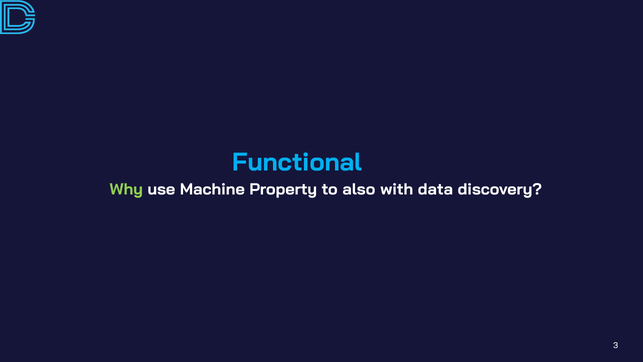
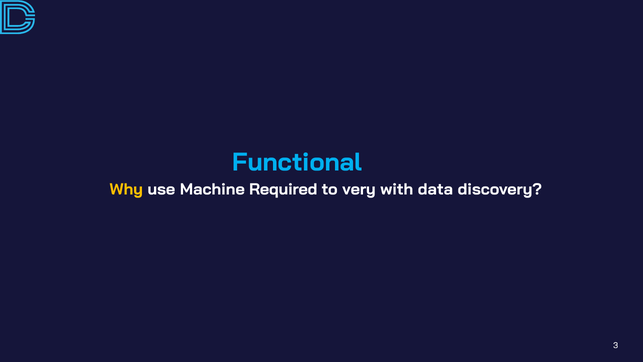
Why colour: light green -> yellow (126, 189)
Property: Property -> Required (283, 189)
also: also -> very (359, 189)
